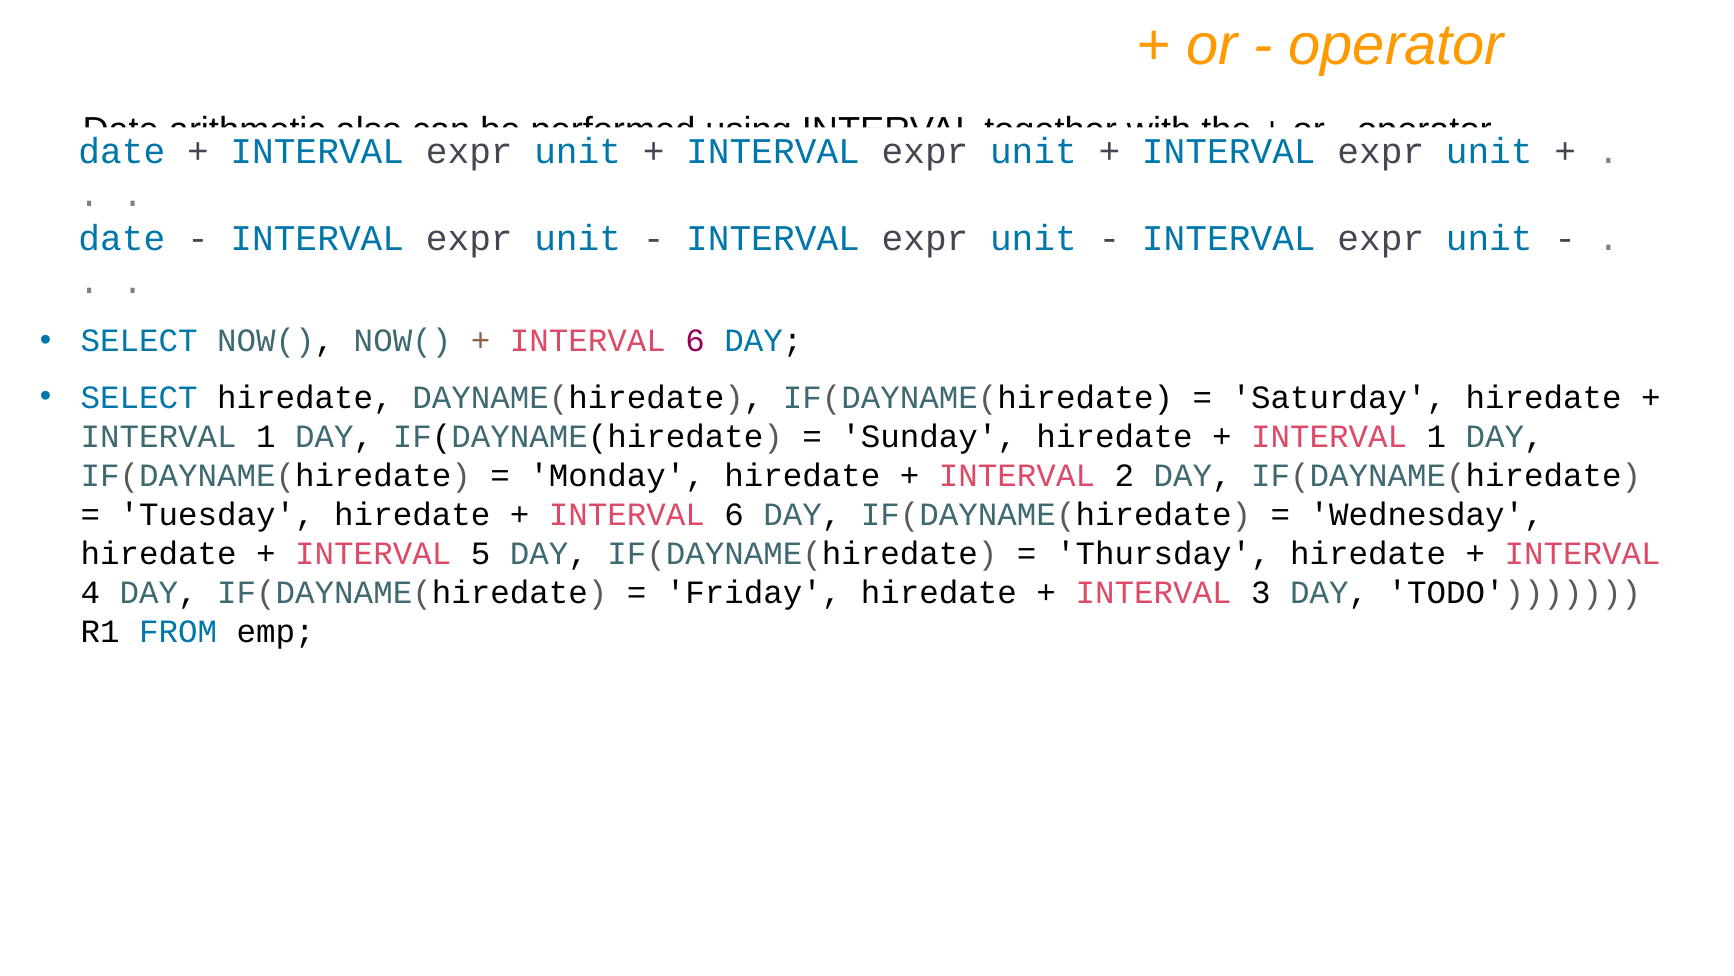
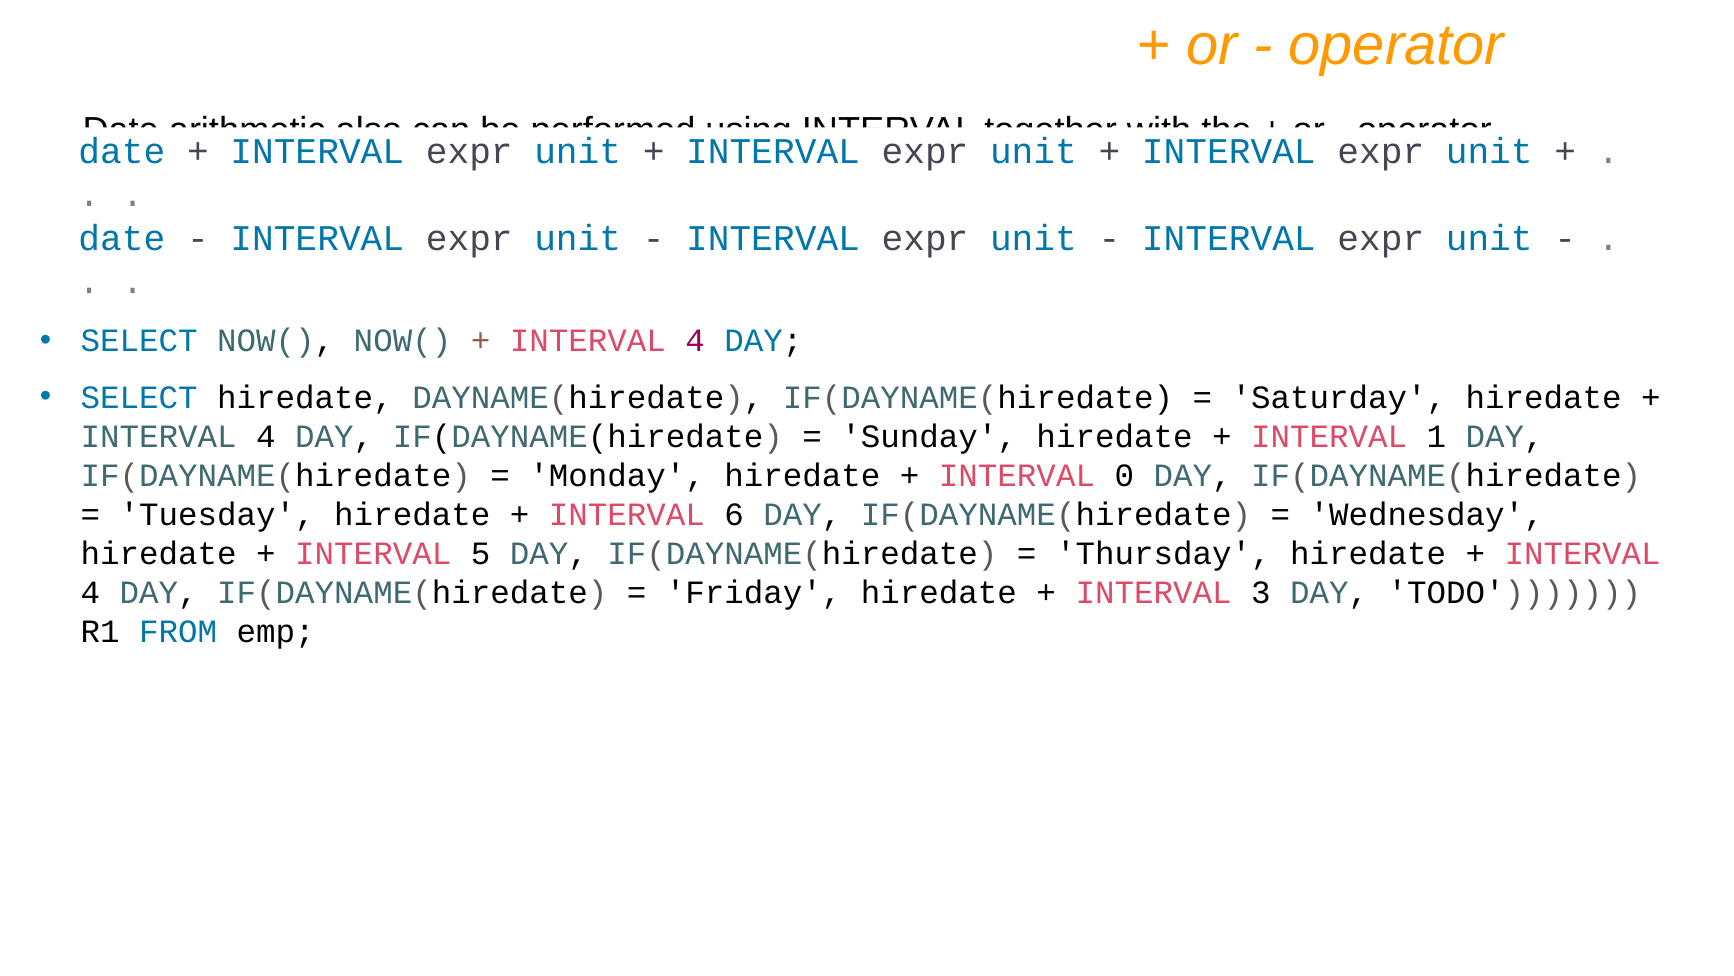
6: 6 -> 4 (695, 341)
1: 1 -> 4 (266, 436)
2: 2 -> 0 (1124, 475)
